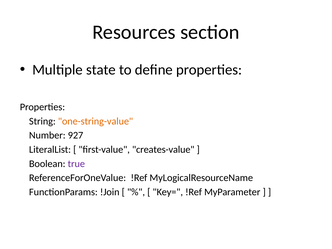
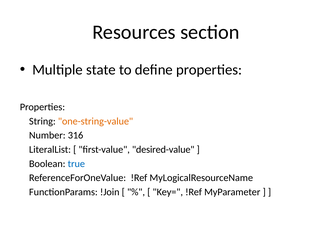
927: 927 -> 316 (76, 135)
creates-value: creates-value -> desired-value (163, 150)
true colour: purple -> blue (76, 164)
